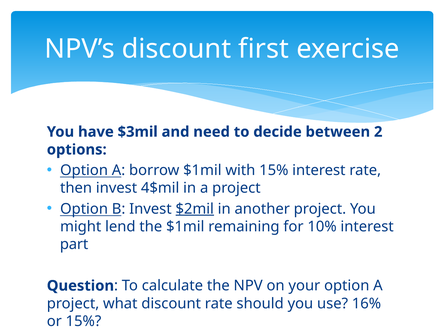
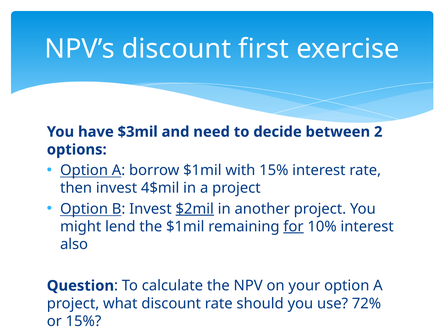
for underline: none -> present (293, 227)
part: part -> also (74, 244)
16%: 16% -> 72% (366, 304)
